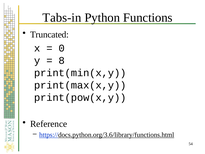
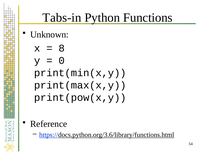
Truncated: Truncated -> Unknown (49, 34)
0: 0 -> 8 (62, 48)
8: 8 -> 0 (62, 60)
